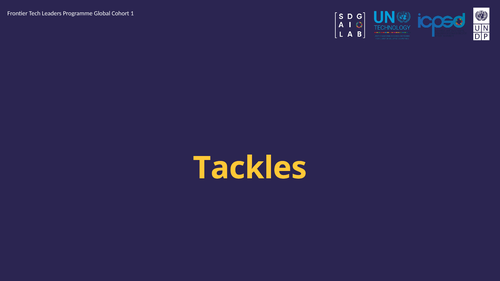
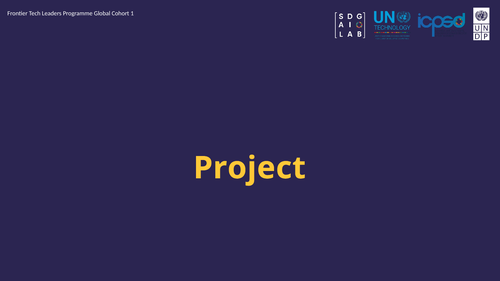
Tackles: Tackles -> Project (250, 168)
